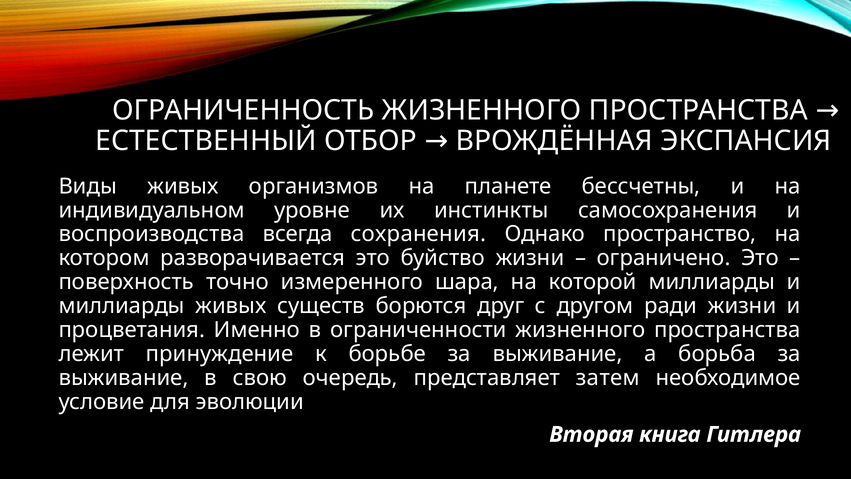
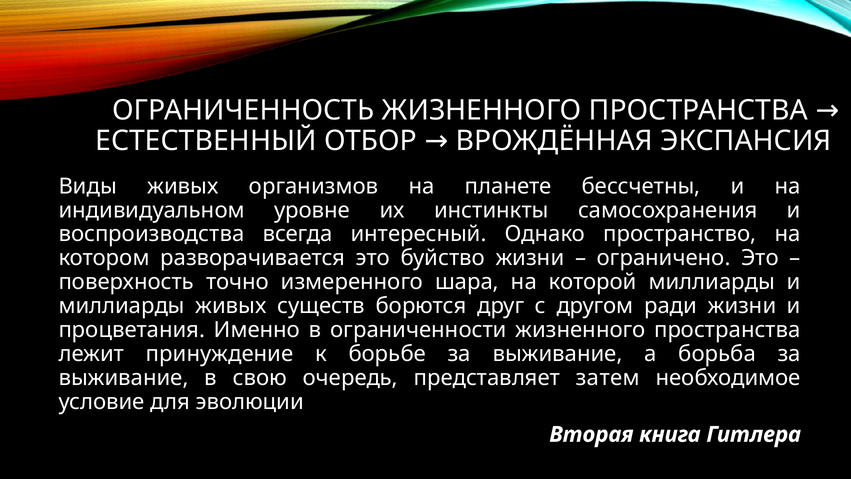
сохранения: сохранения -> интересный (419, 234)
